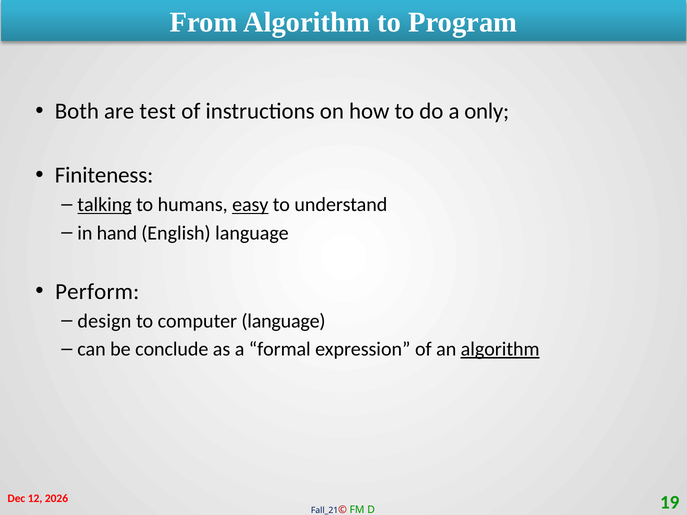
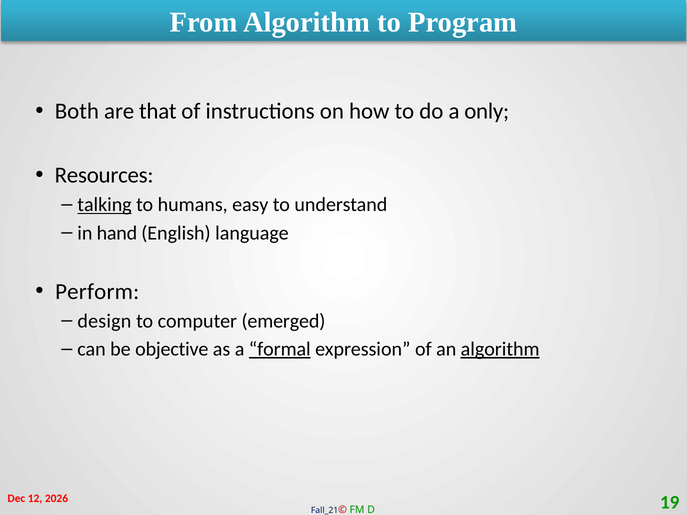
test: test -> that (158, 111)
Finiteness: Finiteness -> Resources (104, 175)
easy underline: present -> none (250, 205)
computer language: language -> emerged (283, 321)
conclude: conclude -> objective (172, 349)
formal underline: none -> present (280, 349)
